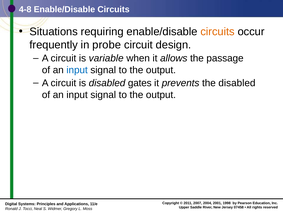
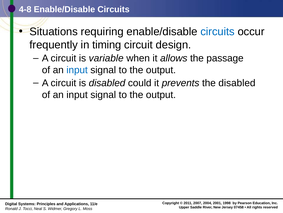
circuits colour: orange -> blue (218, 31)
probe: probe -> timing (107, 45)
gates: gates -> could (140, 83)
